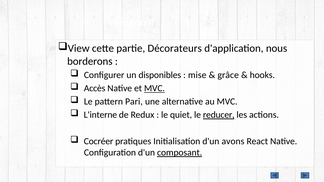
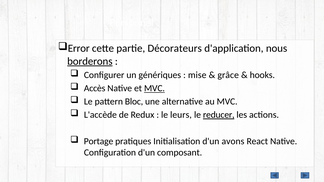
View: View -> Error (79, 48)
borderons underline: none -> present (90, 61)
disponibles: disponibles -> génériques (160, 75)
Pari: Pari -> Bloc (134, 102)
L'interne: L'interne -> L'accède (100, 115)
quiet: quiet -> leurs (181, 115)
Cocréer: Cocréer -> Portage (99, 141)
composant underline: present -> none (180, 153)
